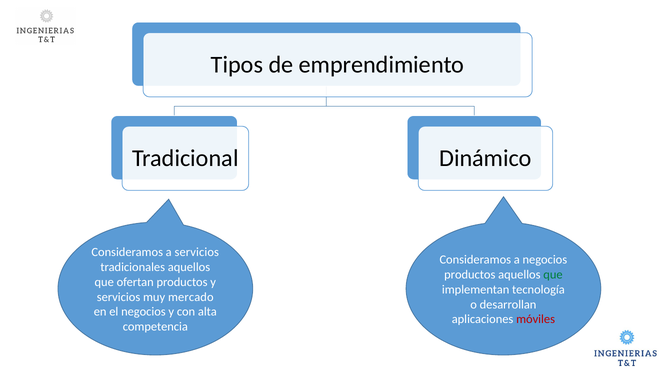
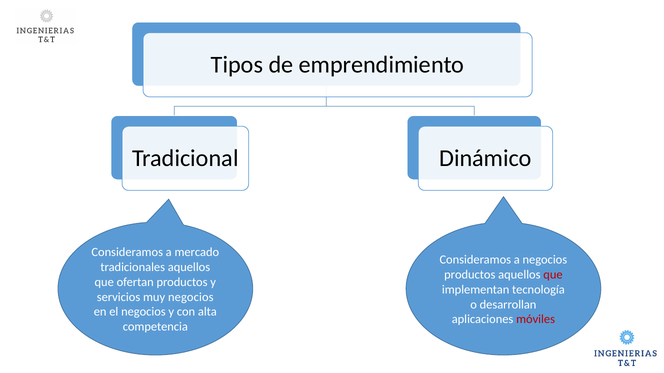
a servicios: servicios -> mercado (197, 253)
que colour: green -> red (553, 275)
muy mercado: mercado -> negocios (191, 297)
